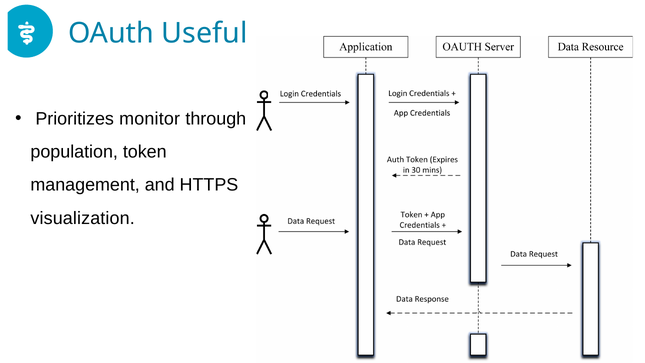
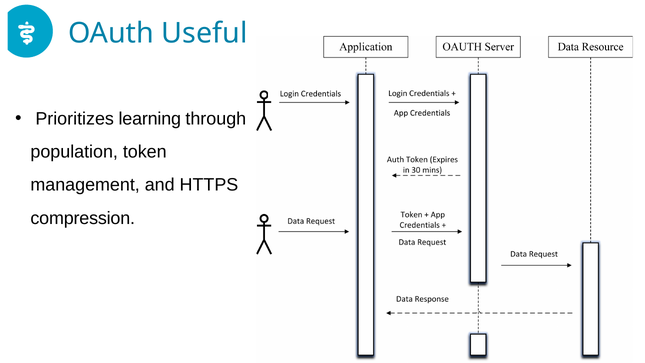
monitor: monitor -> learning (150, 119)
visualization: visualization -> compression (83, 218)
